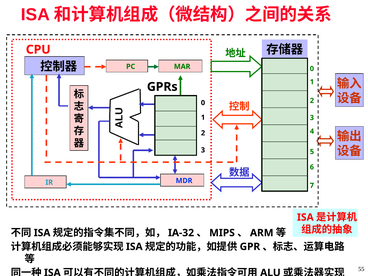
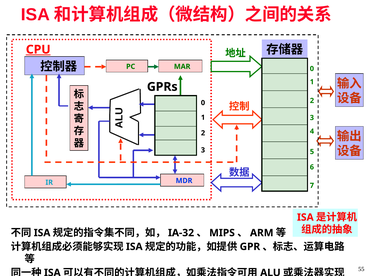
CPU underline: none -> present (38, 50)
